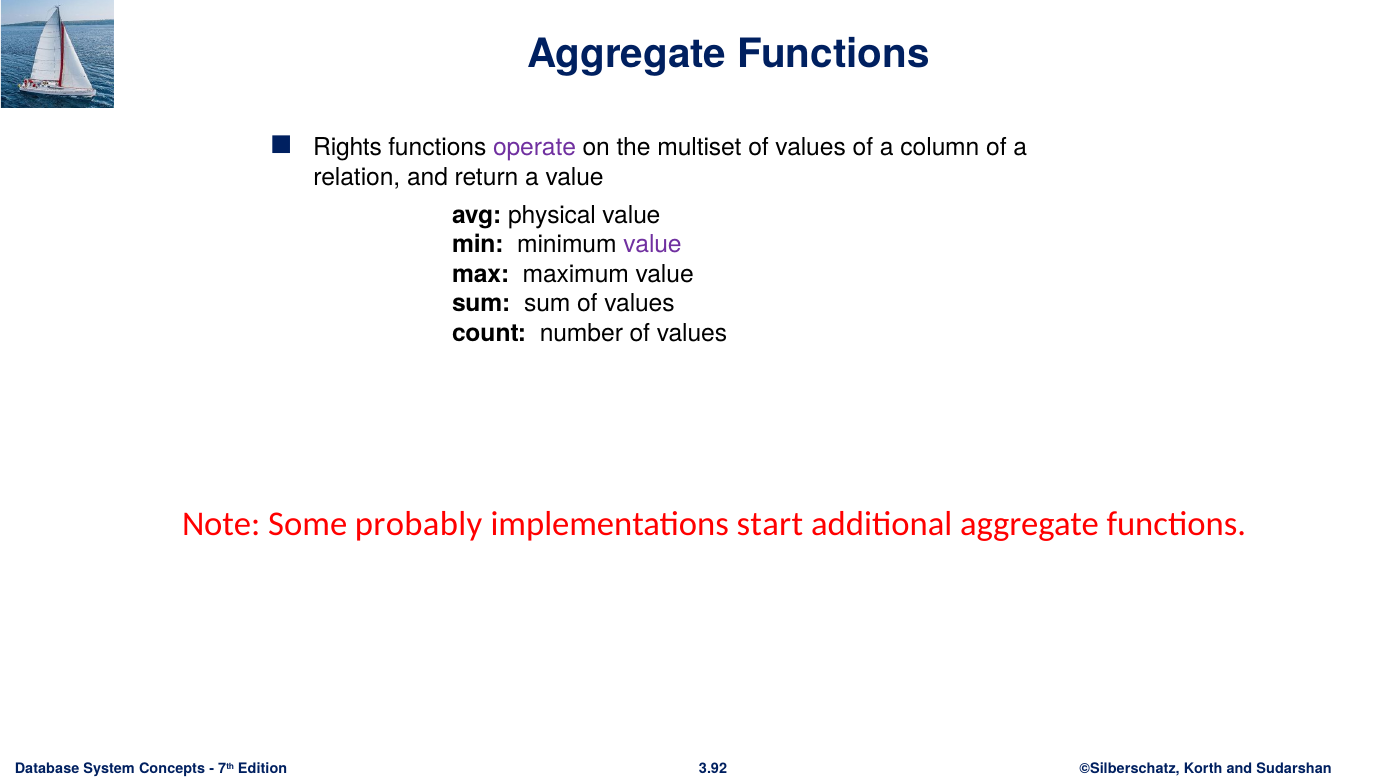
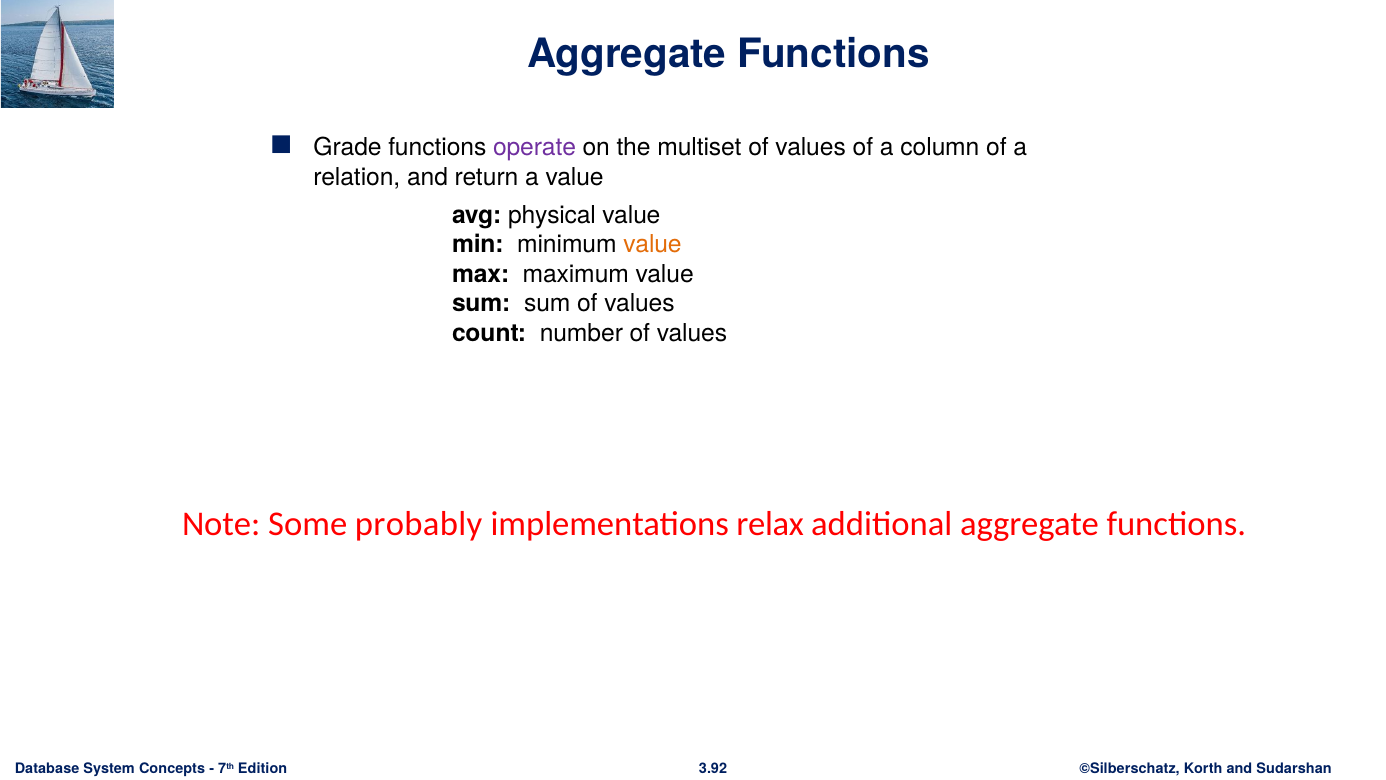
Rights: Rights -> Grade (348, 148)
value colour: purple -> orange (652, 245)
start: start -> relax (770, 524)
